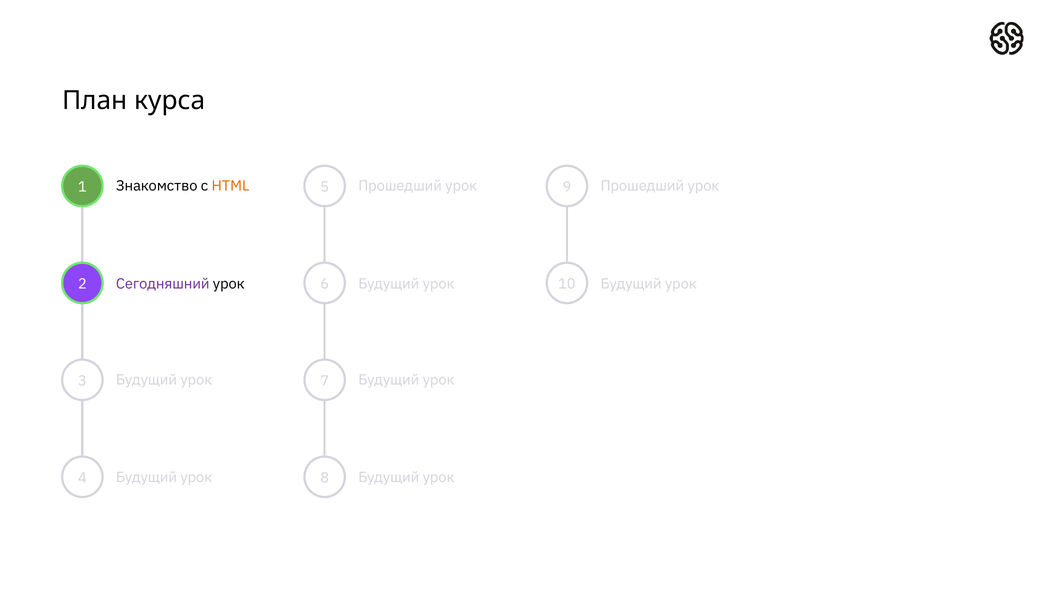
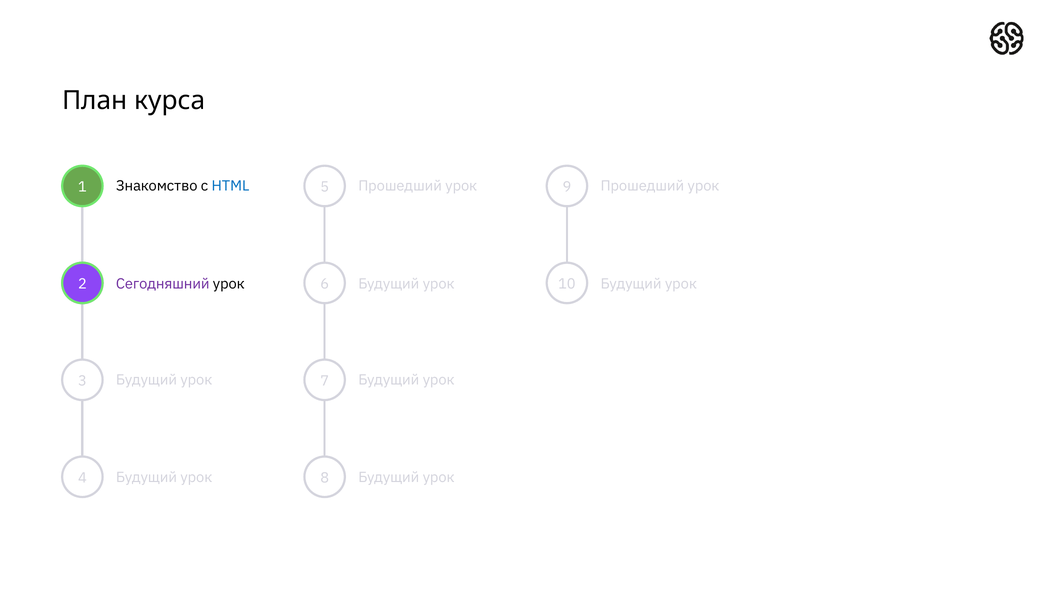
HTML colour: orange -> blue (230, 186)
